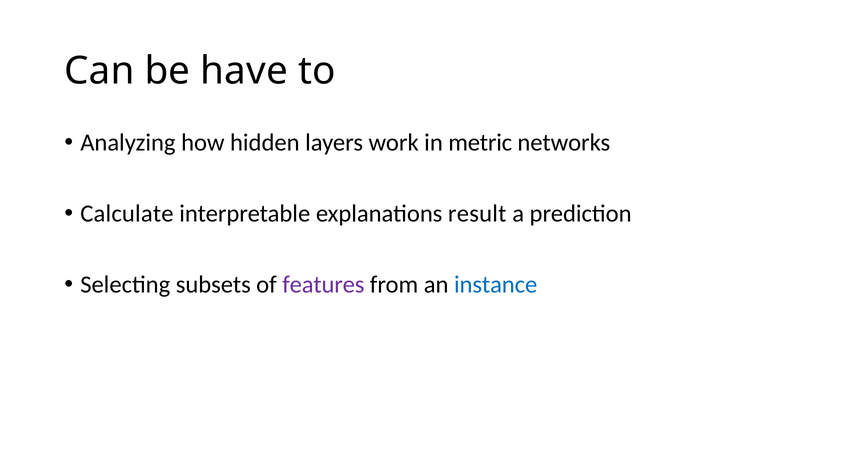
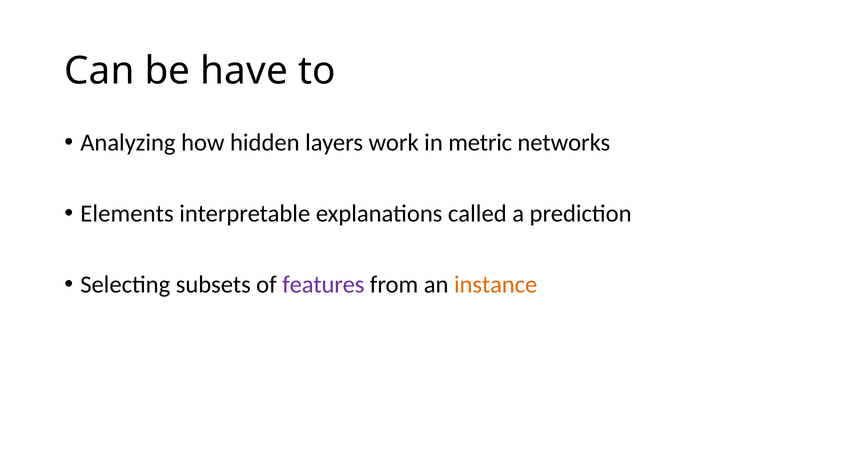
Calculate: Calculate -> Elements (127, 214)
result: result -> called (477, 214)
instance colour: blue -> orange (496, 285)
